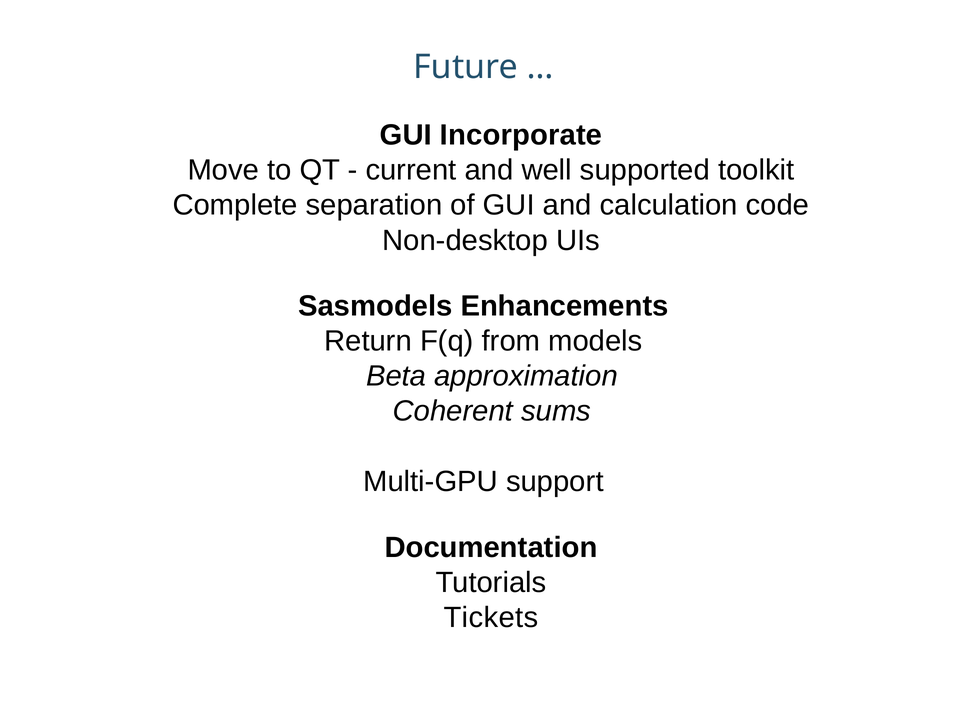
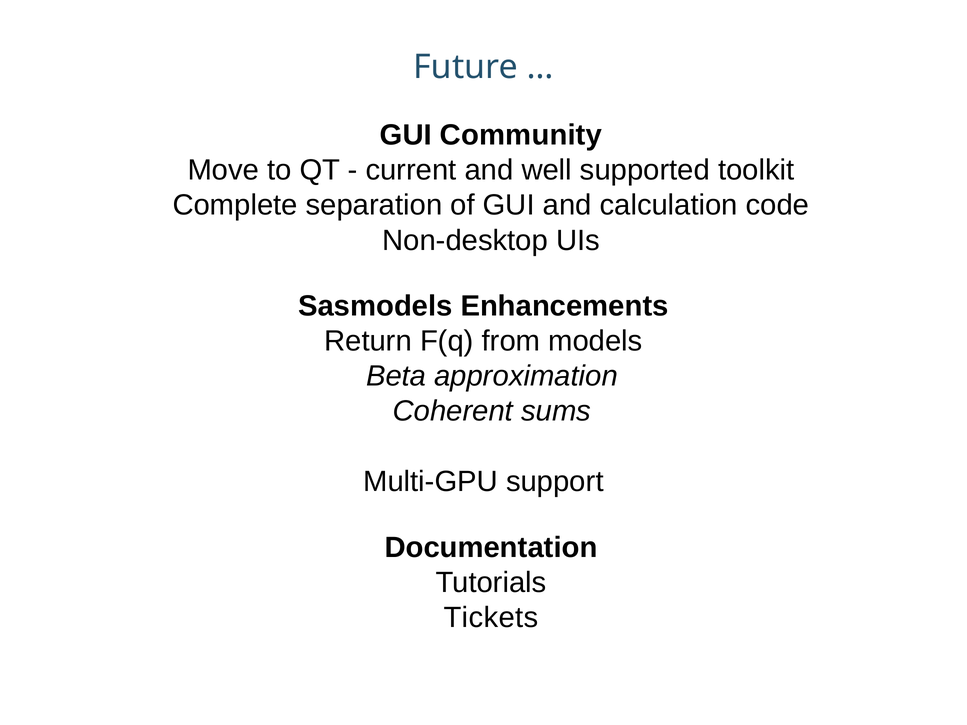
Incorporate: Incorporate -> Community (521, 135)
